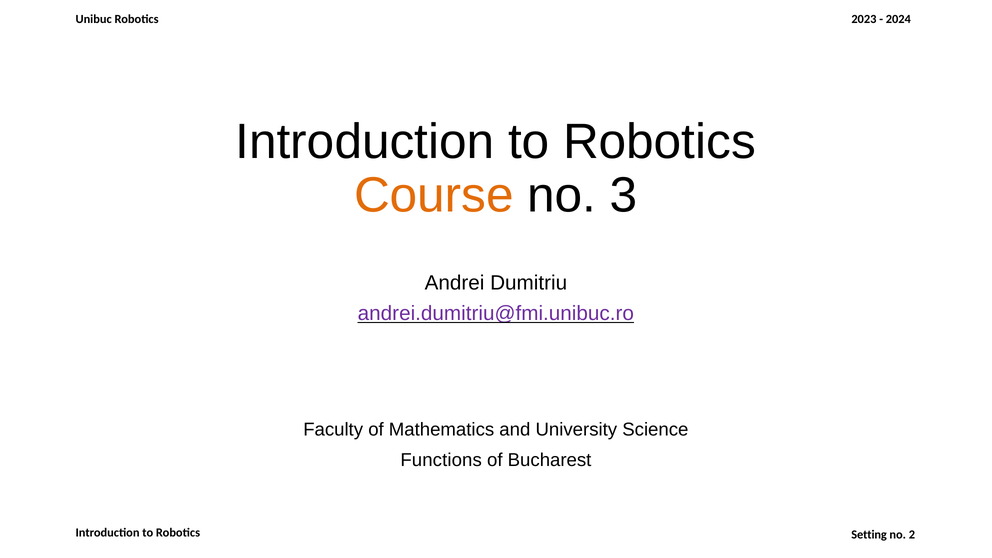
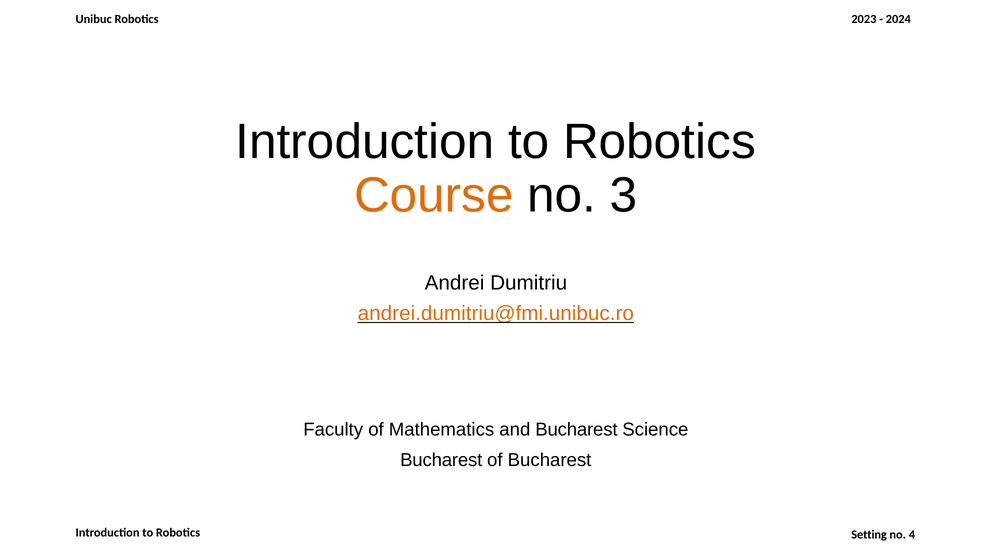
andrei.dumitriu@fmi.unibuc.ro colour: purple -> orange (496, 314)
and University: University -> Bucharest (576, 429)
Functions: Functions -> Bucharest (441, 460)
2: 2 -> 4 (912, 534)
